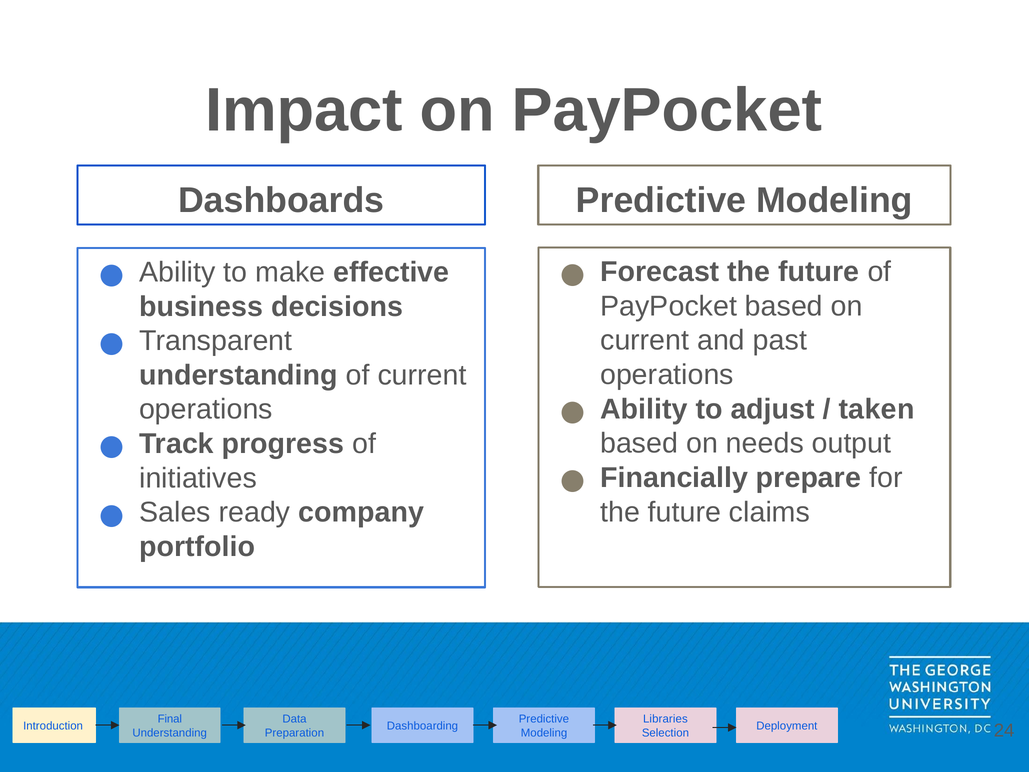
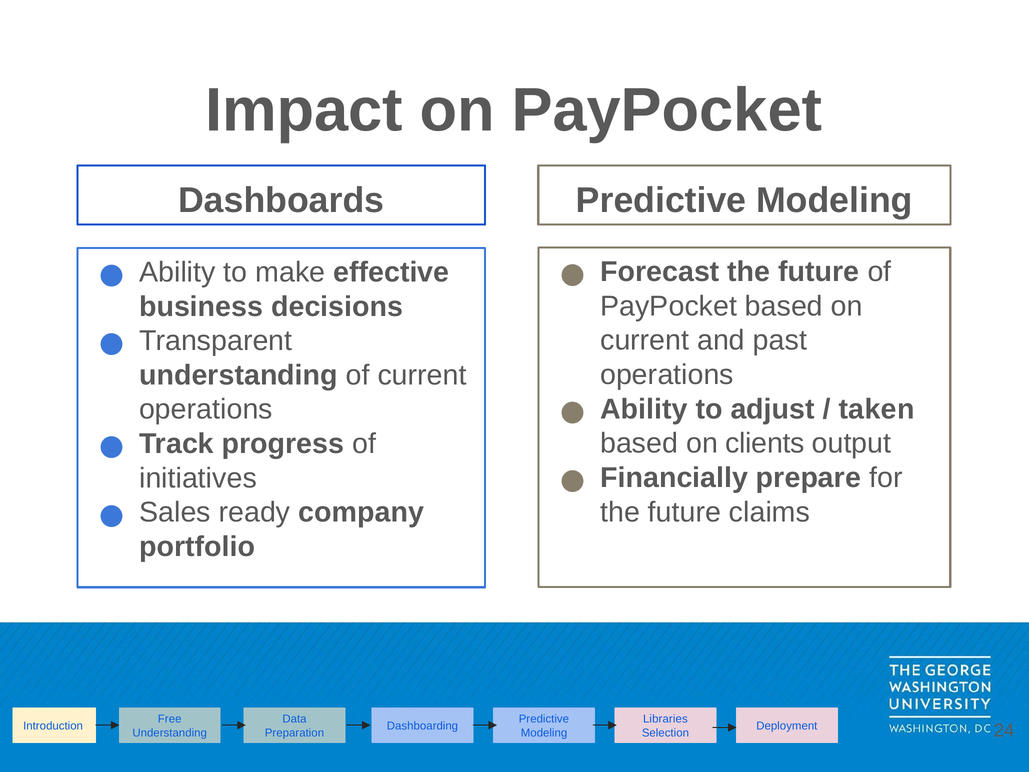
needs: needs -> clients (765, 443)
Final: Final -> Free (170, 719)
